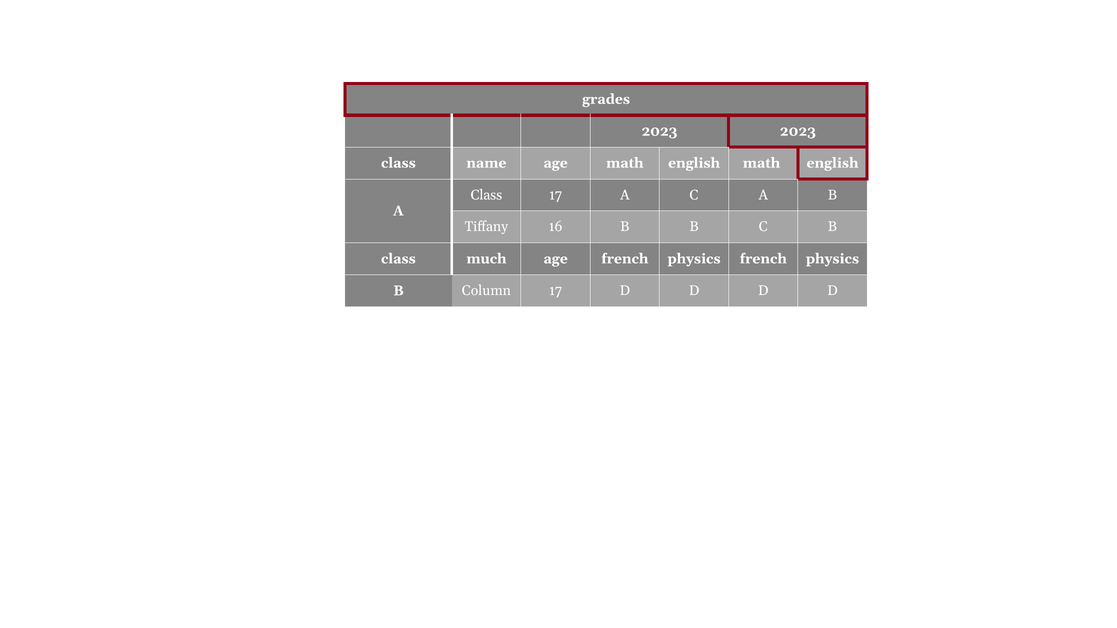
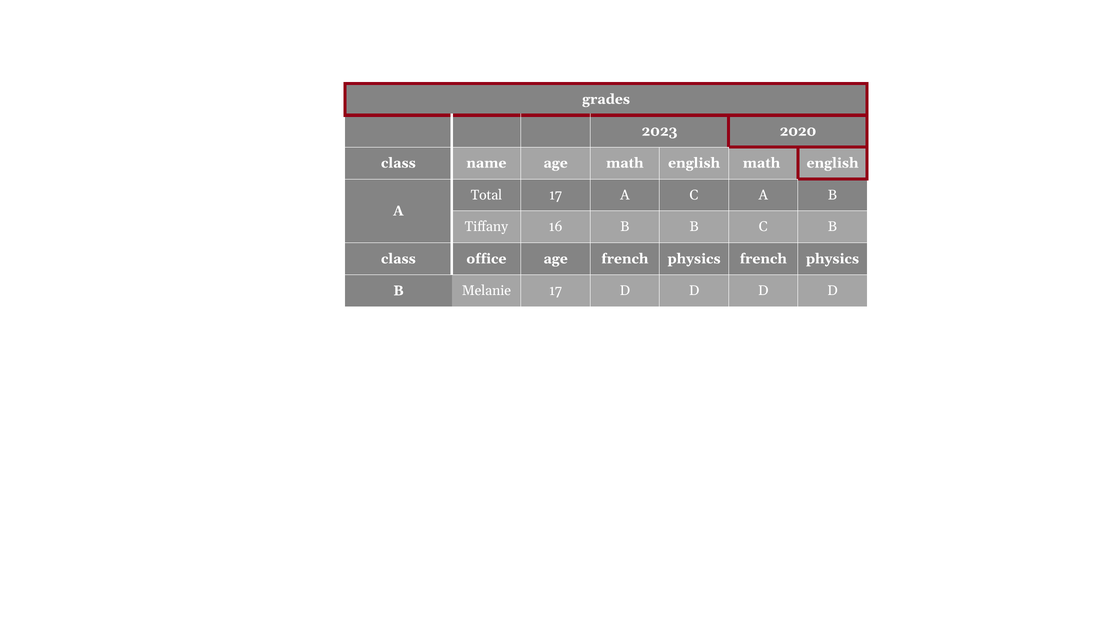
2023 2023: 2023 -> 2020 (798, 131)
Class: Class -> Total (486, 195)
much: much -> office (486, 259)
Column: Column -> Melanie (486, 291)
